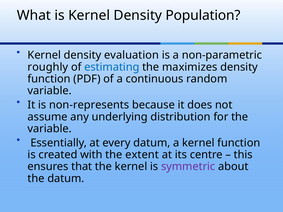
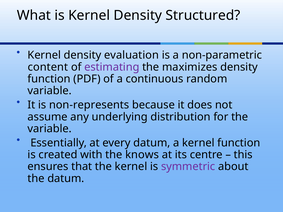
Population: Population -> Structured (203, 15)
roughly: roughly -> content (48, 67)
estimating colour: blue -> purple (112, 67)
extent: extent -> knows (142, 155)
